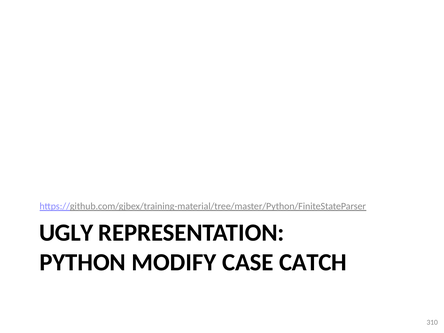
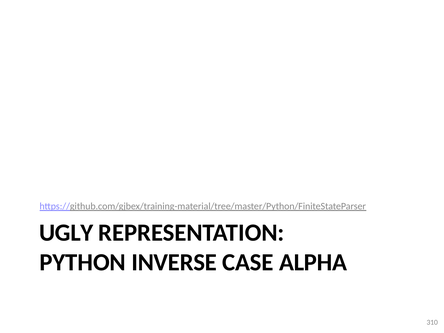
MODIFY: MODIFY -> INVERSE (174, 262)
CATCH: CATCH -> ALPHA (313, 262)
